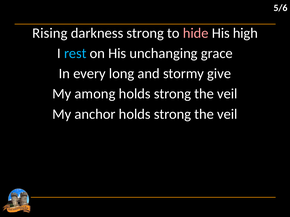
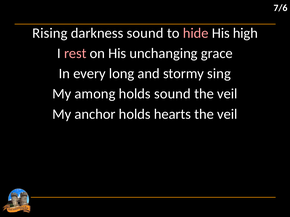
5/6: 5/6 -> 7/6 (280, 8)
darkness strong: strong -> sound (145, 33)
rest colour: light blue -> pink (75, 53)
give: give -> sing (219, 74)
strong: strong -> sound (172, 94)
anchor holds strong: strong -> hearts (172, 114)
